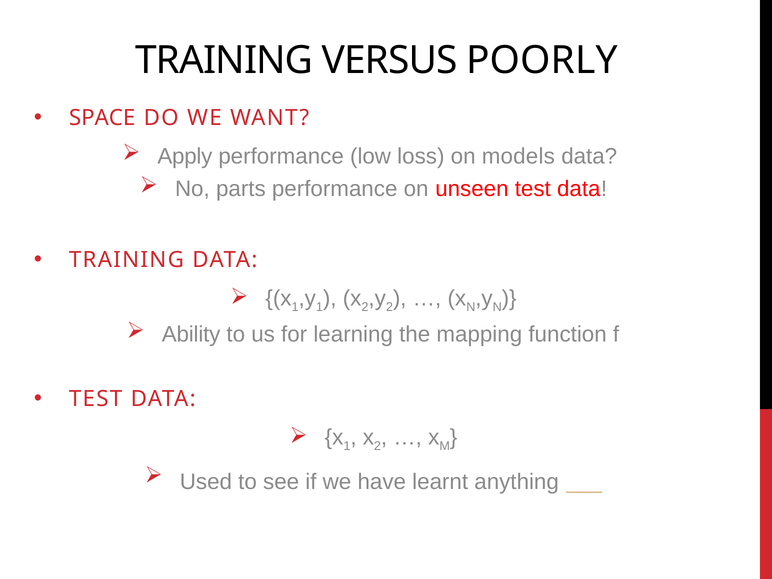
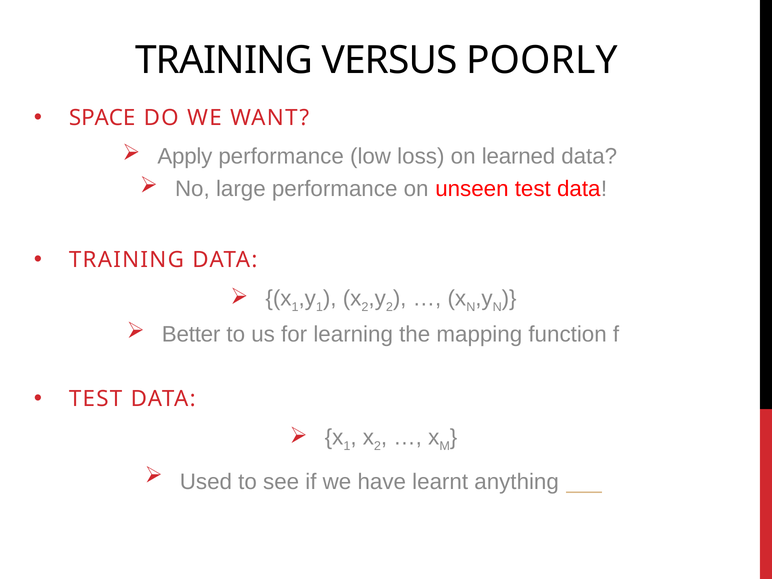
models: models -> learned (519, 156)
parts: parts -> large (241, 189)
Ability: Ability -> Better (191, 334)
